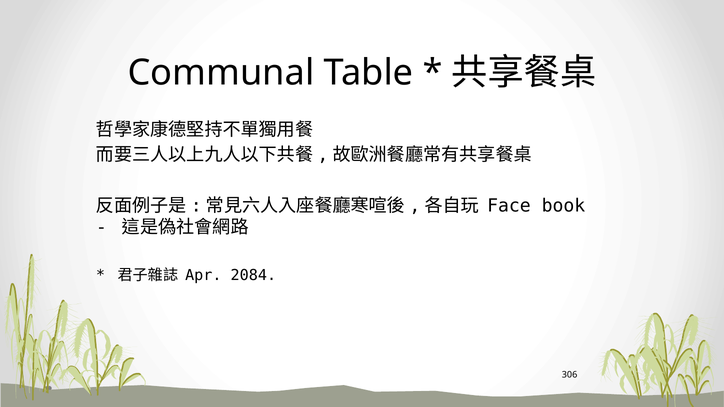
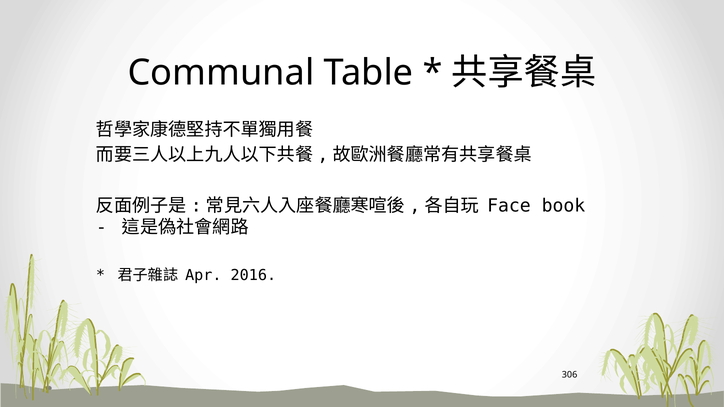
2084: 2084 -> 2016 (253, 276)
